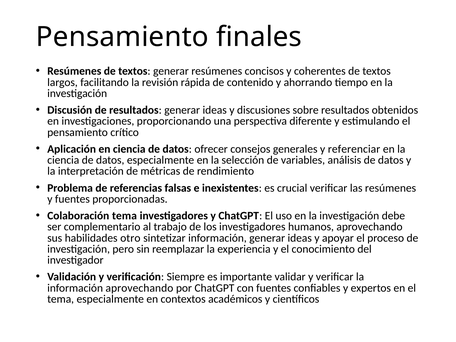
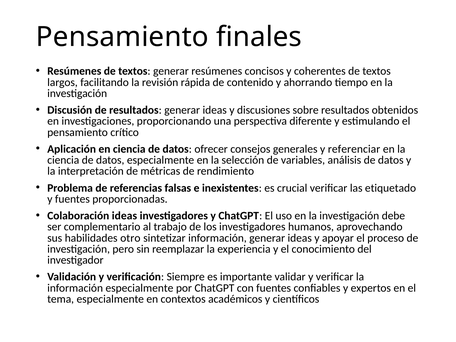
las resúmenes: resúmenes -> etiquetado (391, 188)
Colaboración tema: tema -> ideas (124, 216)
información aprovechando: aprovechando -> especialmente (139, 288)
